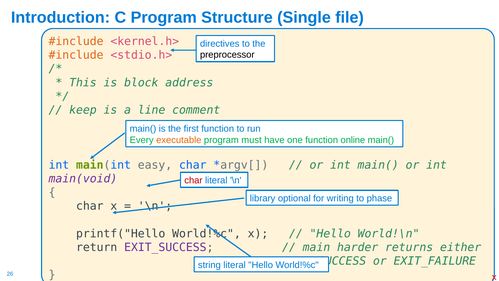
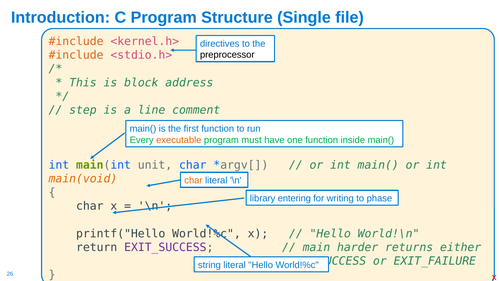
keep: keep -> step (83, 110)
online: online -> inside (353, 140)
easy: easy -> unit (155, 165)
main(void colour: purple -> orange (83, 179)
char colour: red -> orange (193, 180)
optional: optional -> entering (294, 198)
